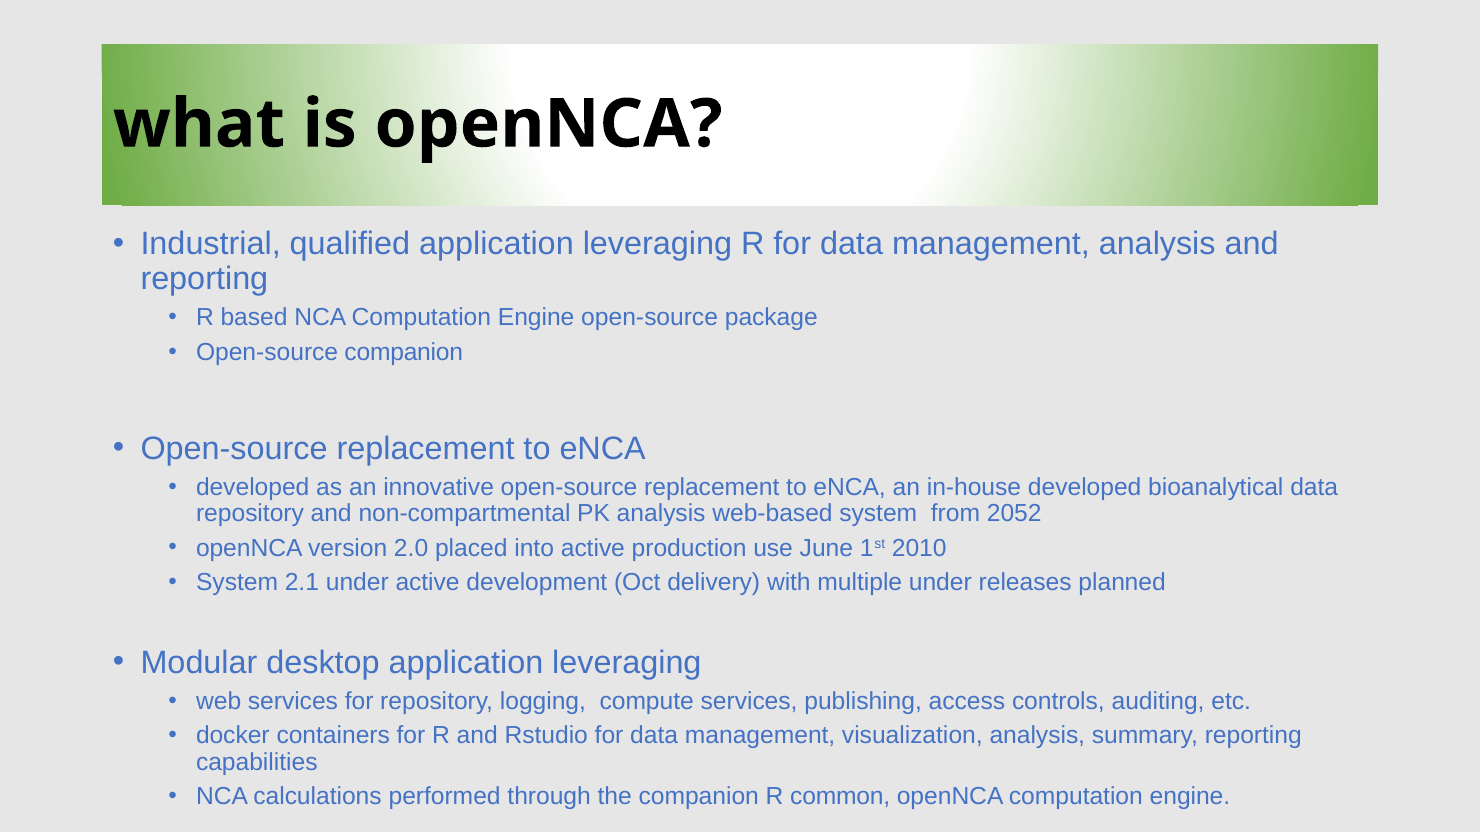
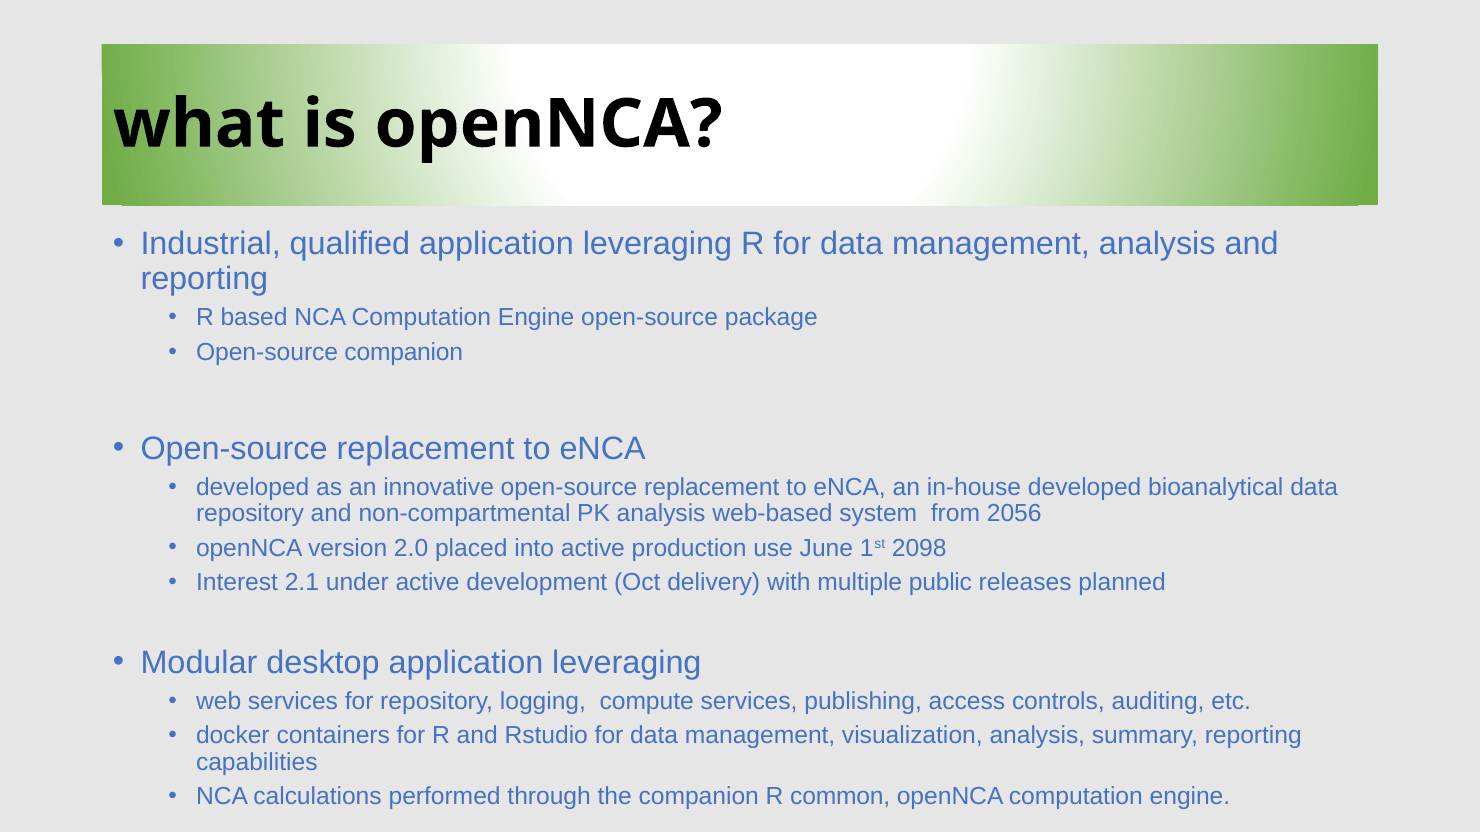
2052: 2052 -> 2056 (1014, 514)
2010: 2010 -> 2098 (919, 548)
System: System -> Interest (237, 583)
multiple under: under -> public (940, 583)
